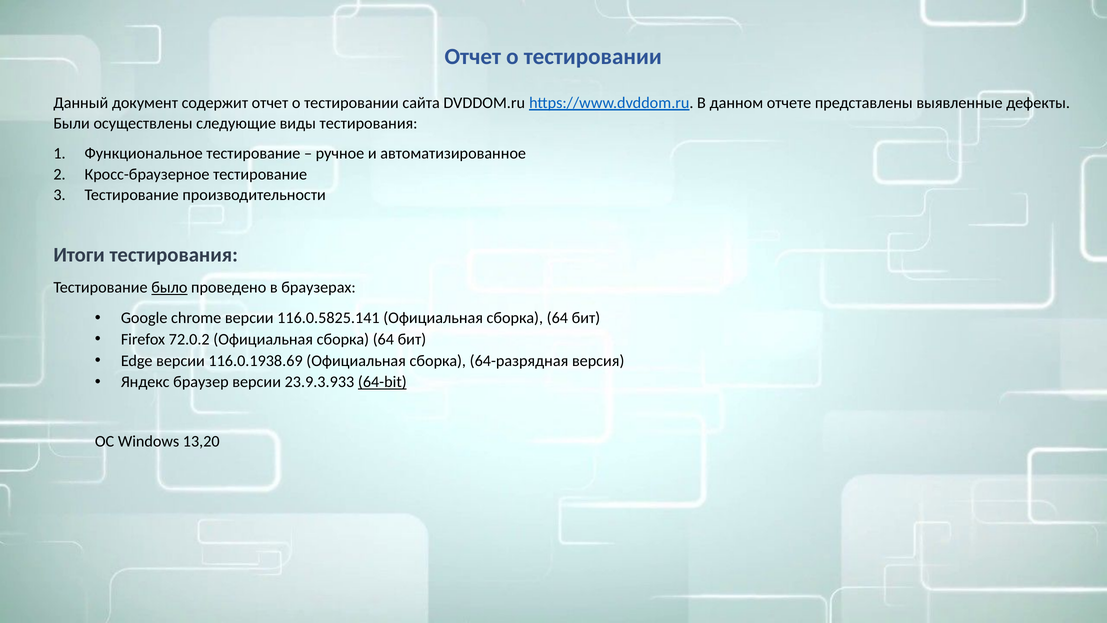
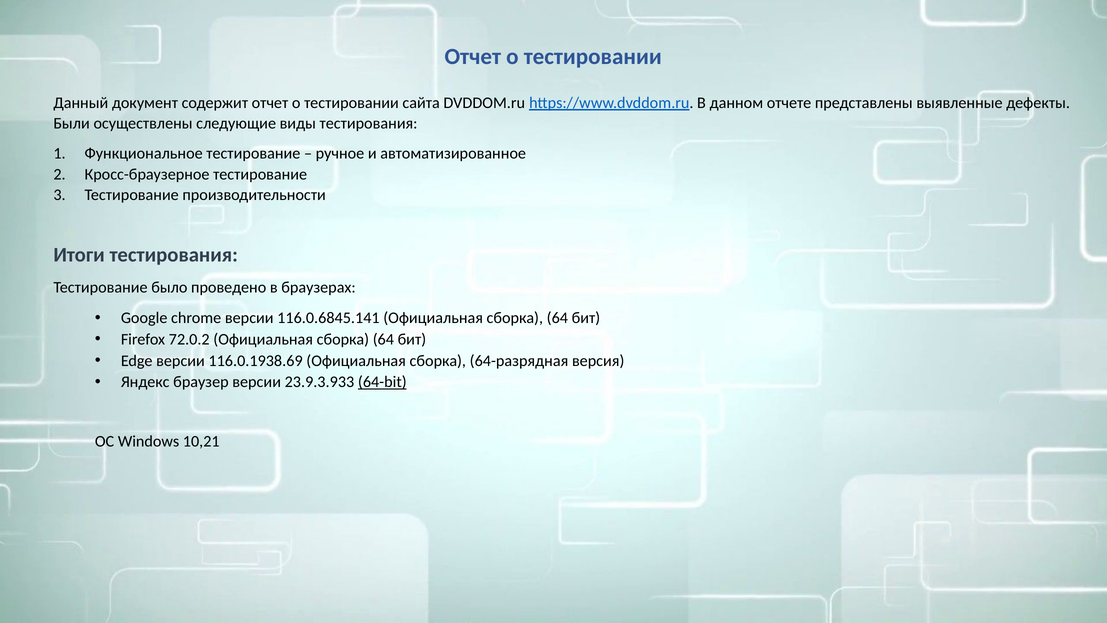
было underline: present -> none (169, 287)
116.0.5825.141: 116.0.5825.141 -> 116.0.6845.141 (328, 318)
13,20: 13,20 -> 10,21 (201, 441)
